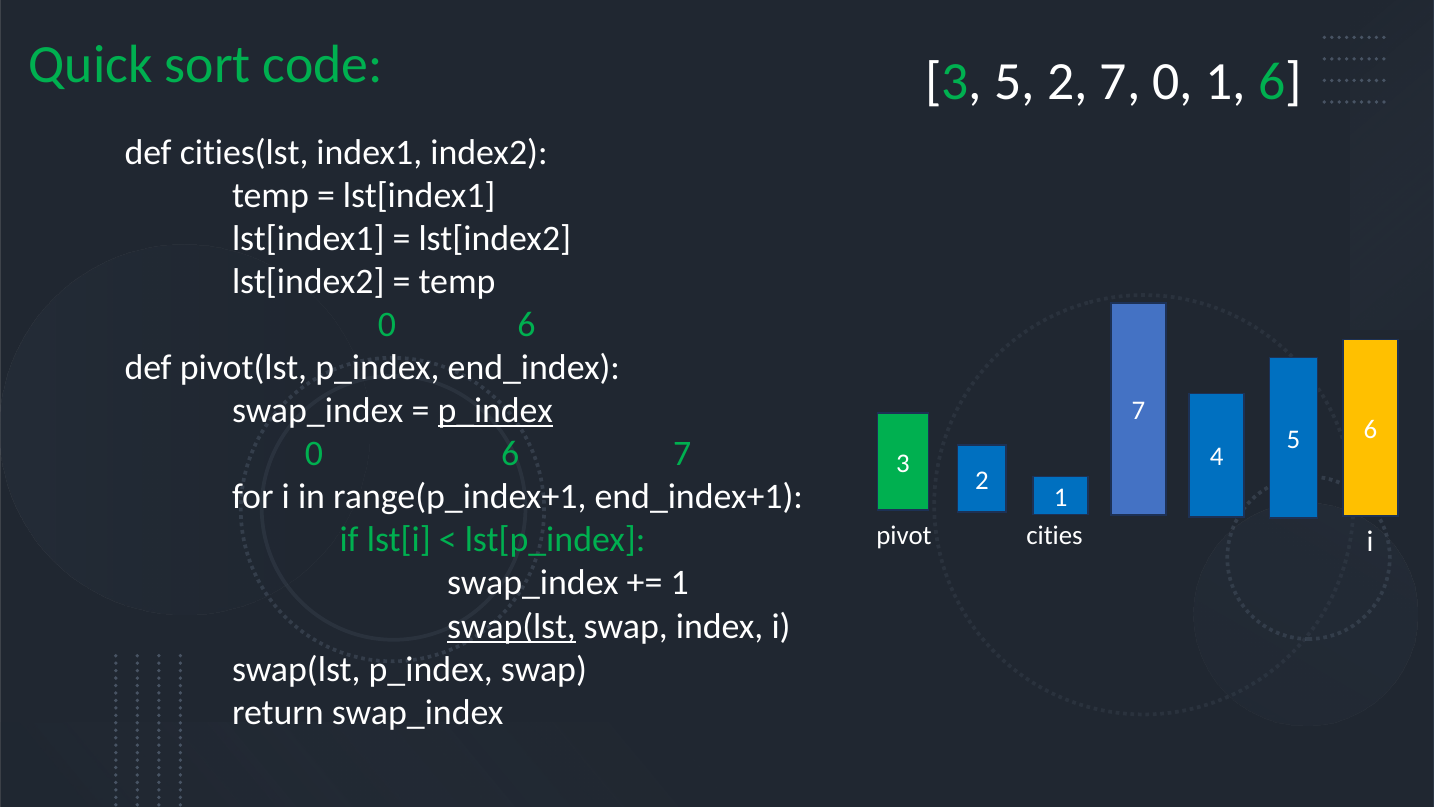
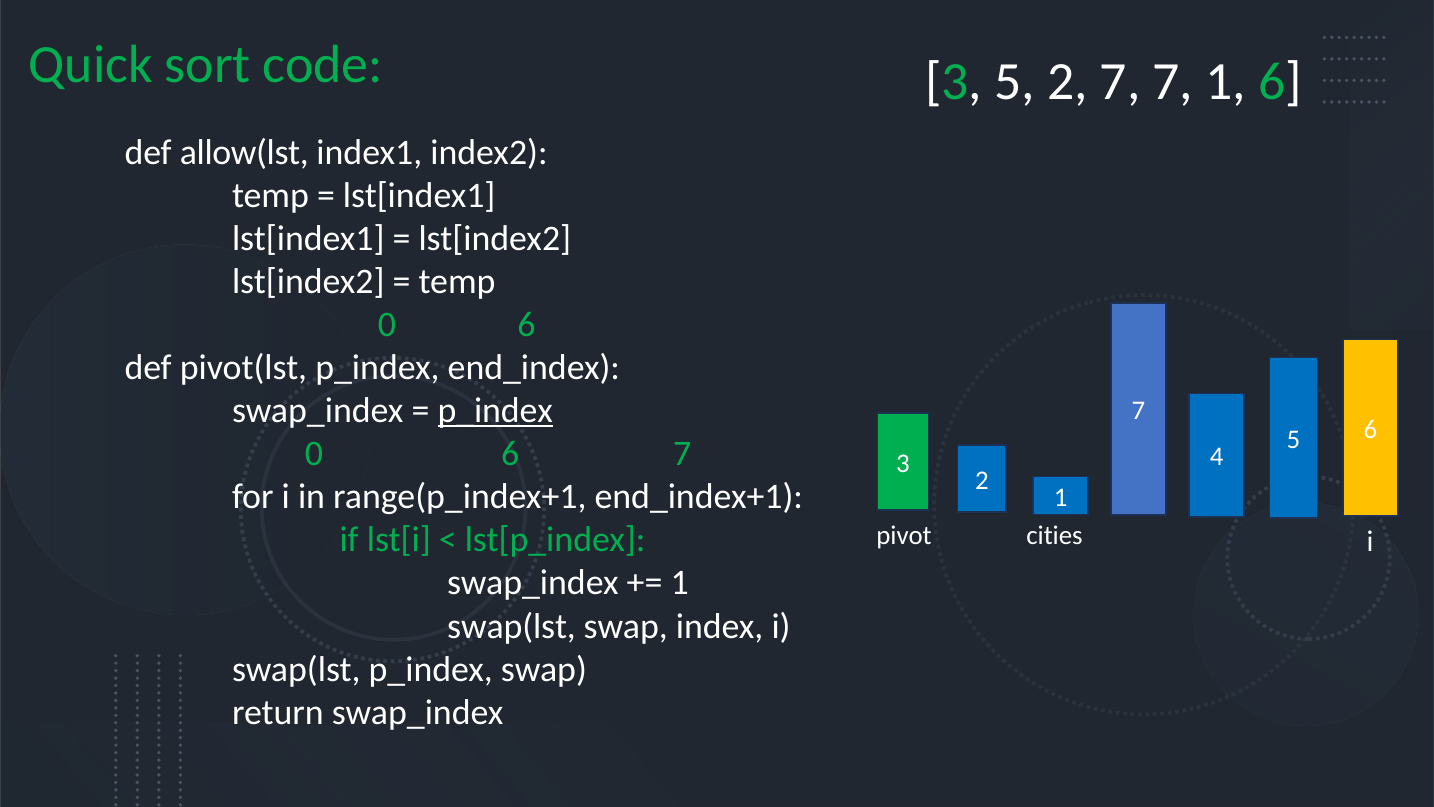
7 0: 0 -> 7 (1173, 82)
cities(lst: cities(lst -> allow(lst (244, 153)
swap(lst underline: present -> none (512, 626)
